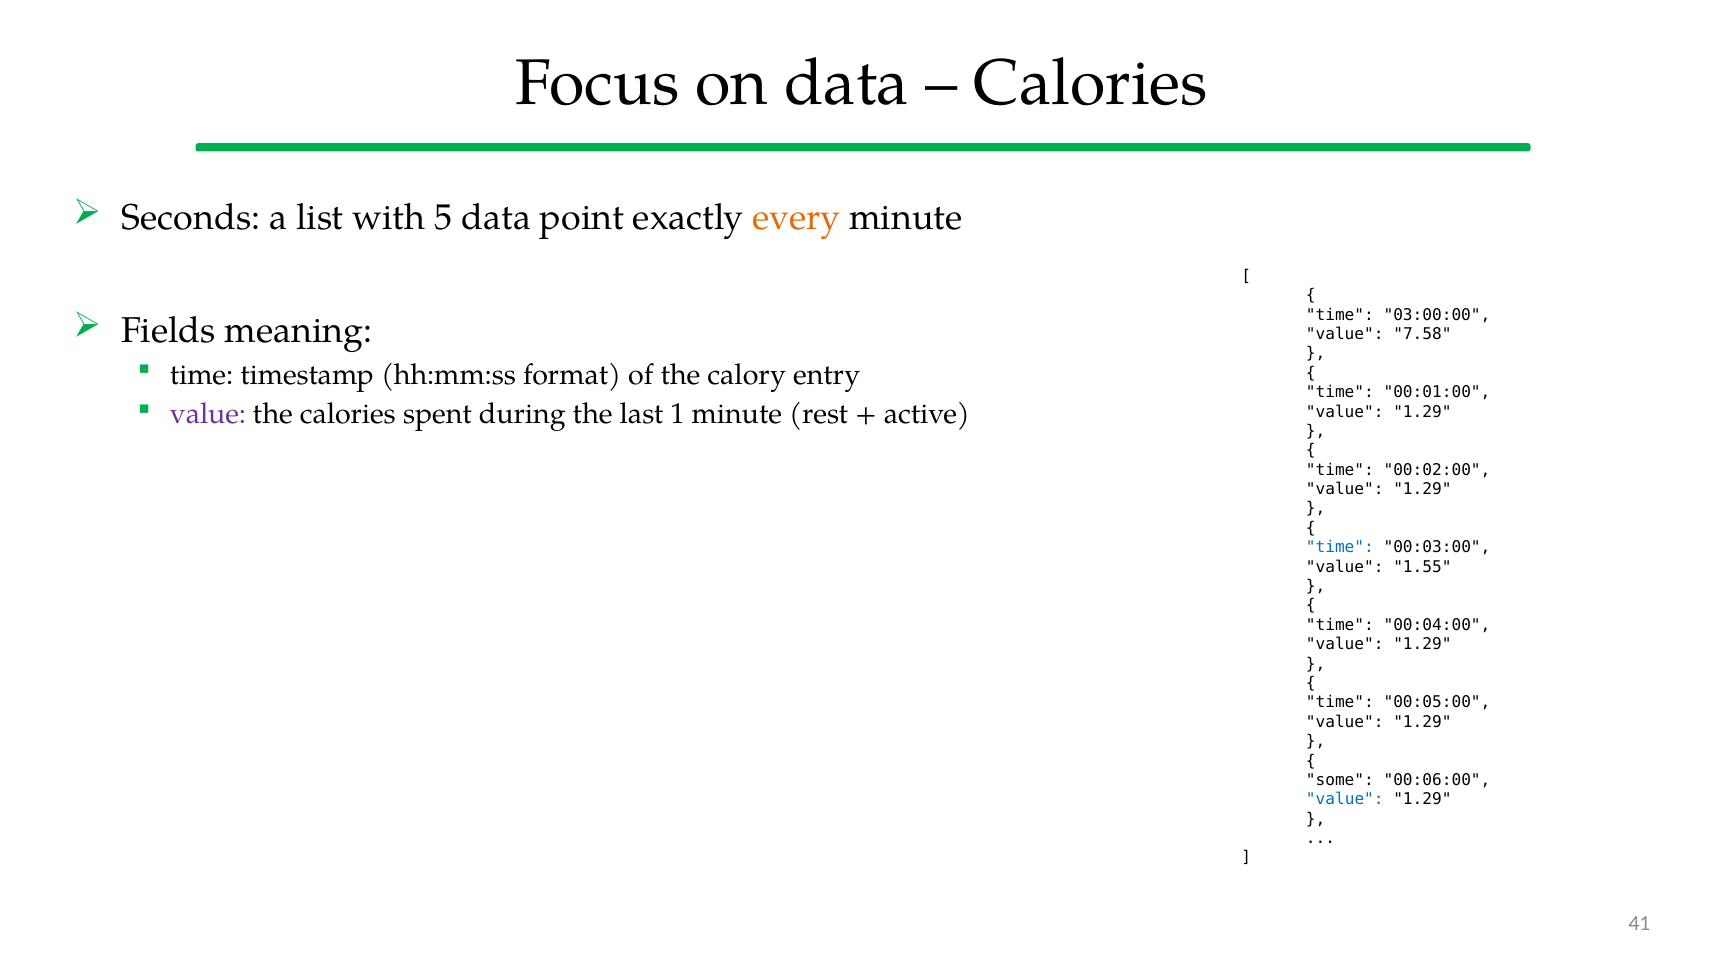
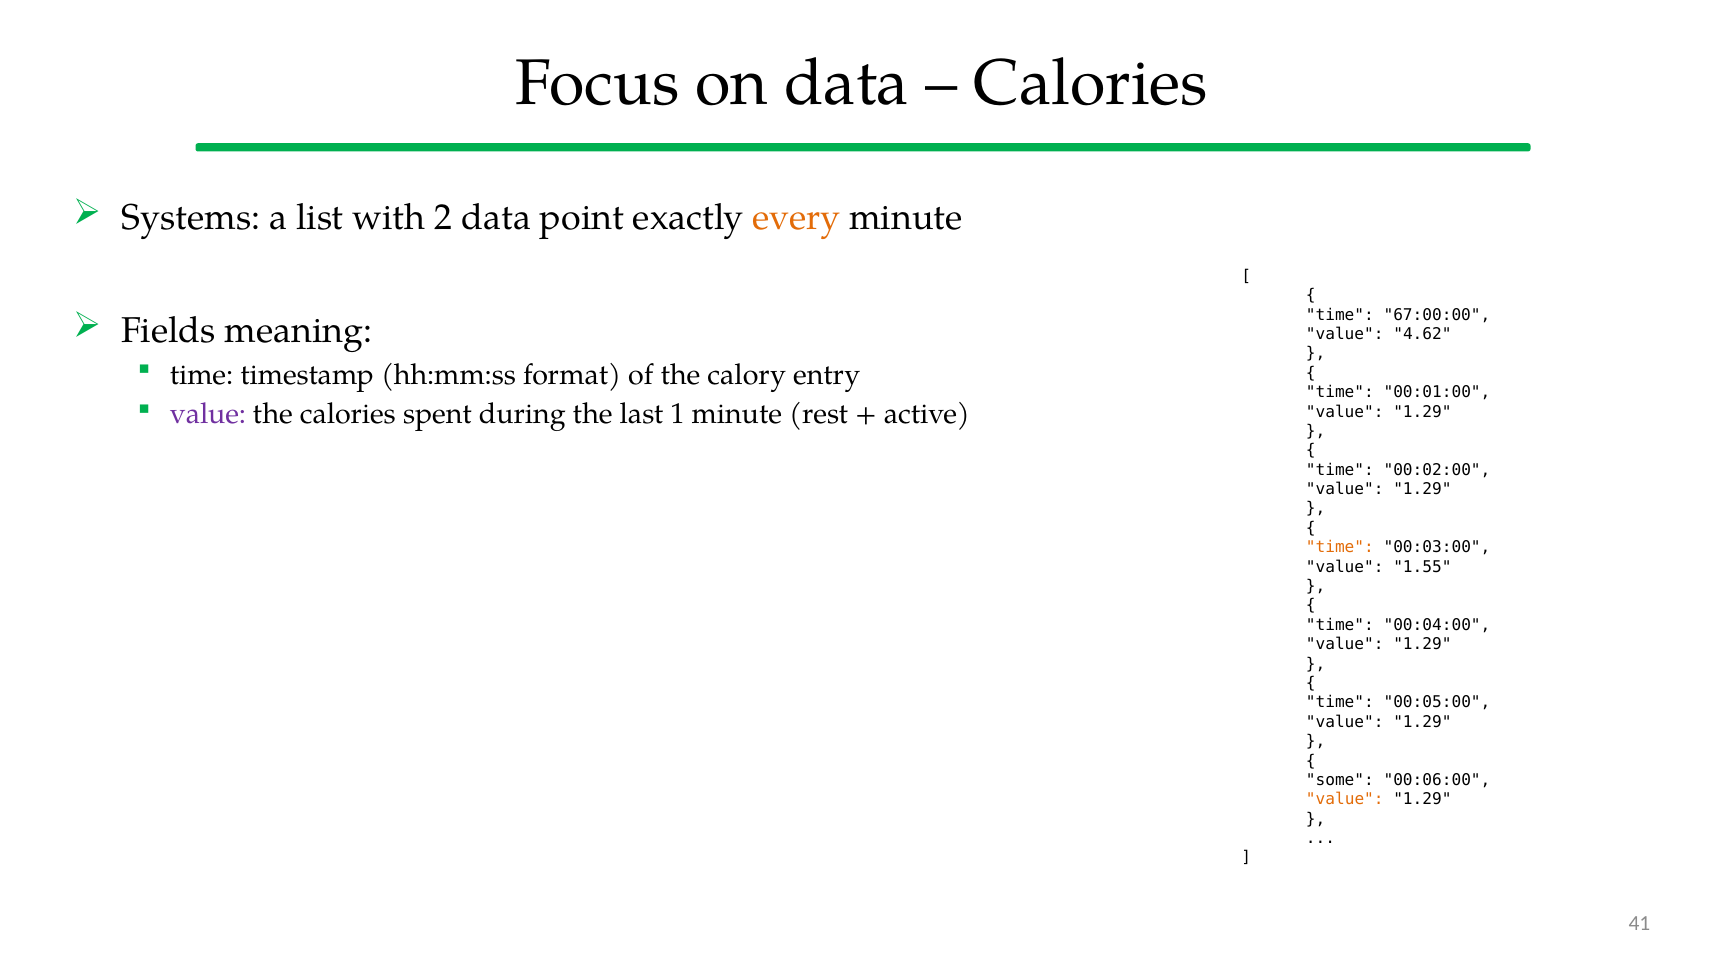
Seconds: Seconds -> Systems (191, 218)
5: 5 -> 2 (444, 218)
03:00:00: 03:00:00 -> 67:00:00 (1437, 315)
7.58: 7.58 -> 4.62 (1422, 334)
time colour: blue -> orange (1340, 547)
value colour: blue -> orange (1345, 799)
